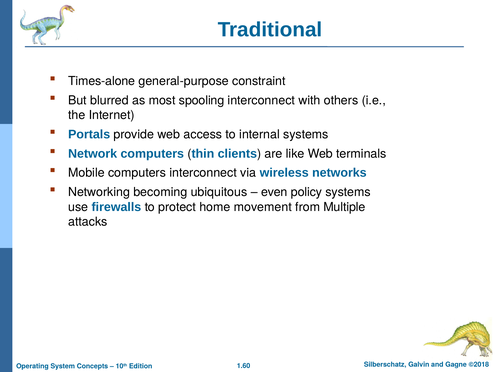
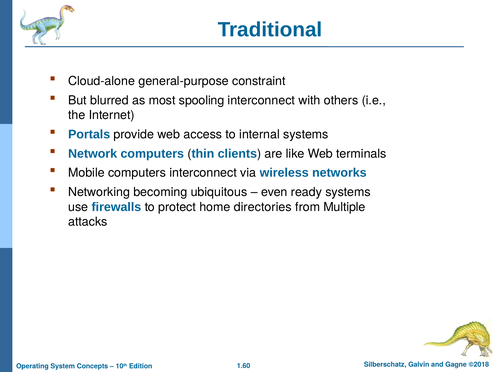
Times-alone: Times-alone -> Cloud-alone (102, 81)
policy: policy -> ready (306, 192)
movement: movement -> directories (263, 207)
